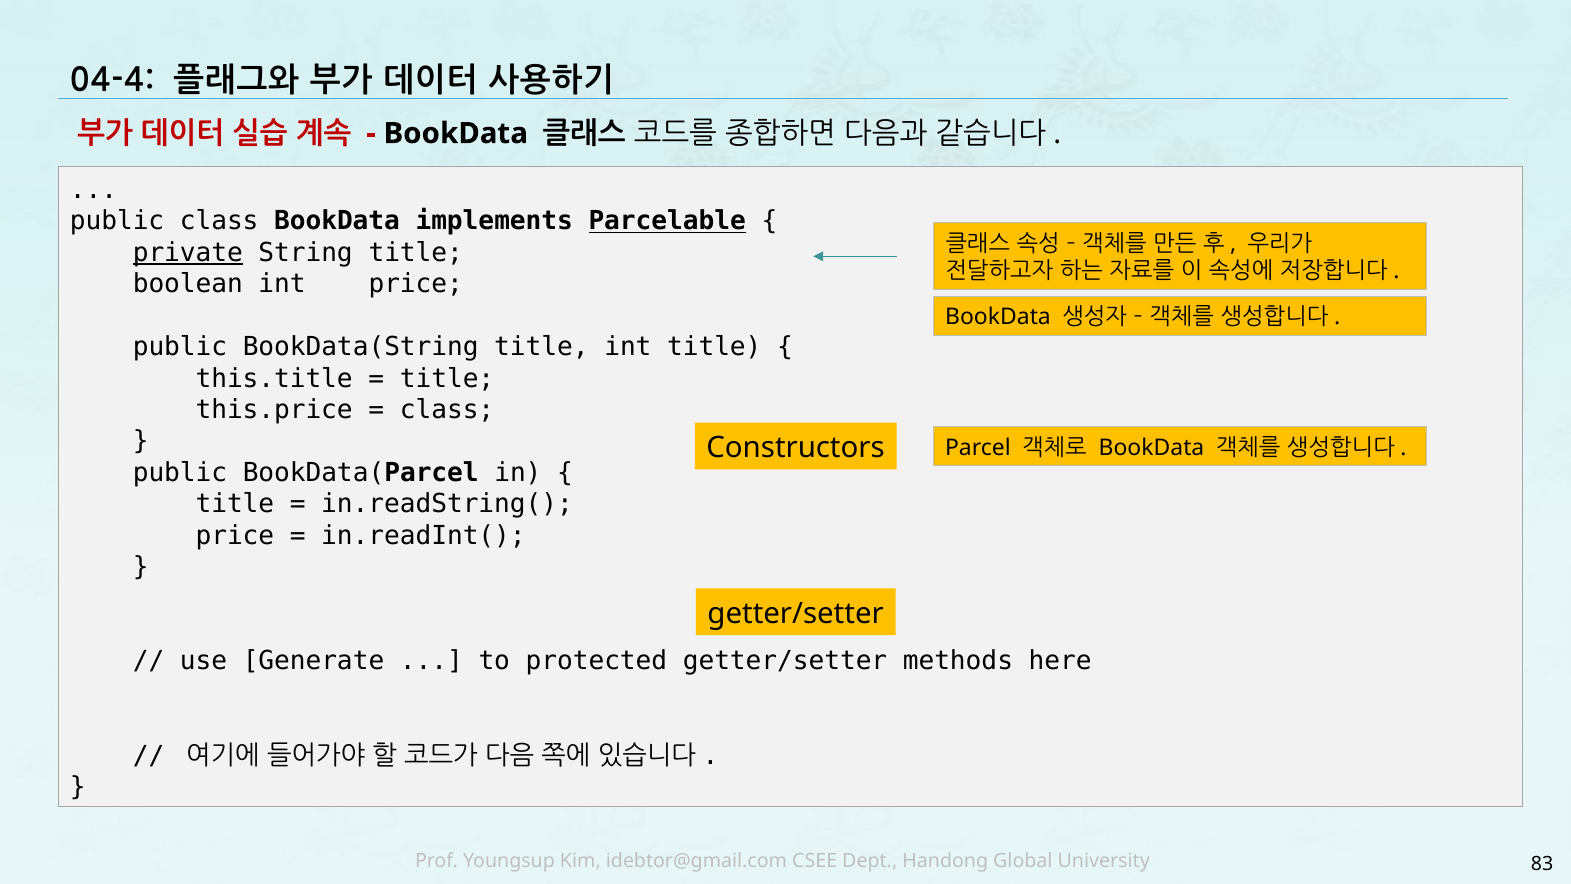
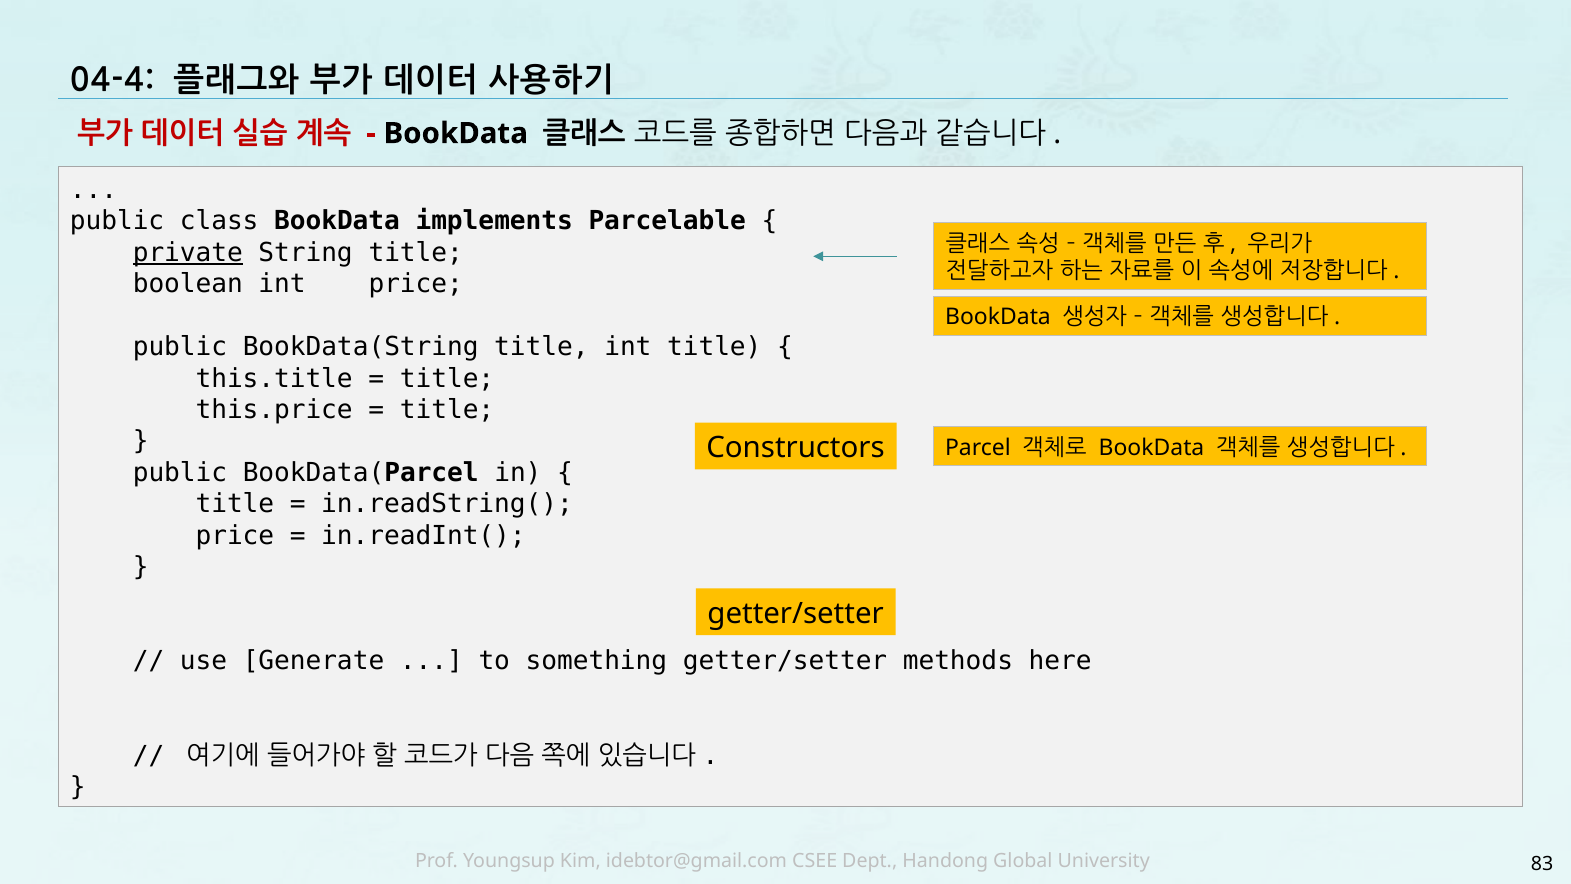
Parcelable underline: present -> none (667, 221)
class: class -> title (447, 410)
protected: protected -> something (596, 661)
